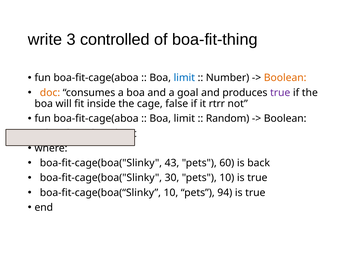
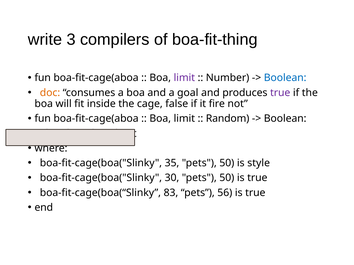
controlled: controlled -> compilers (115, 40)
limit colour: blue -> purple (184, 78)
Boolean colour: orange -> blue (285, 78)
rtrr: rtrr -> fire (217, 104)
43: 43 -> 35 (172, 163)
60: 60 -> 50 (227, 163)
back: back -> style (259, 163)
30 pets 10: 10 -> 50 (227, 178)
boa-fit-cage(boa(“Slinky 10: 10 -> 83 (171, 193)
94: 94 -> 56 (225, 193)
